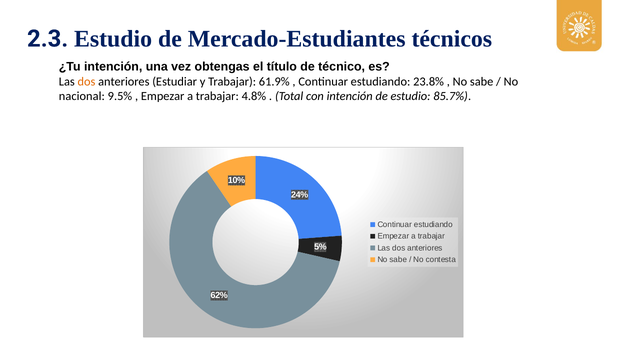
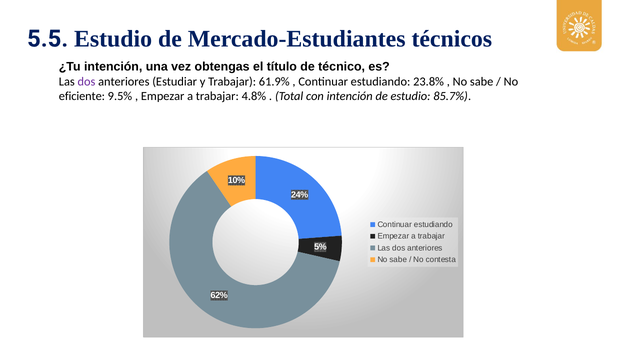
2.3: 2.3 -> 5.5 (48, 39)
dos colour: orange -> purple (86, 82)
nacional: nacional -> eficiente (82, 96)
